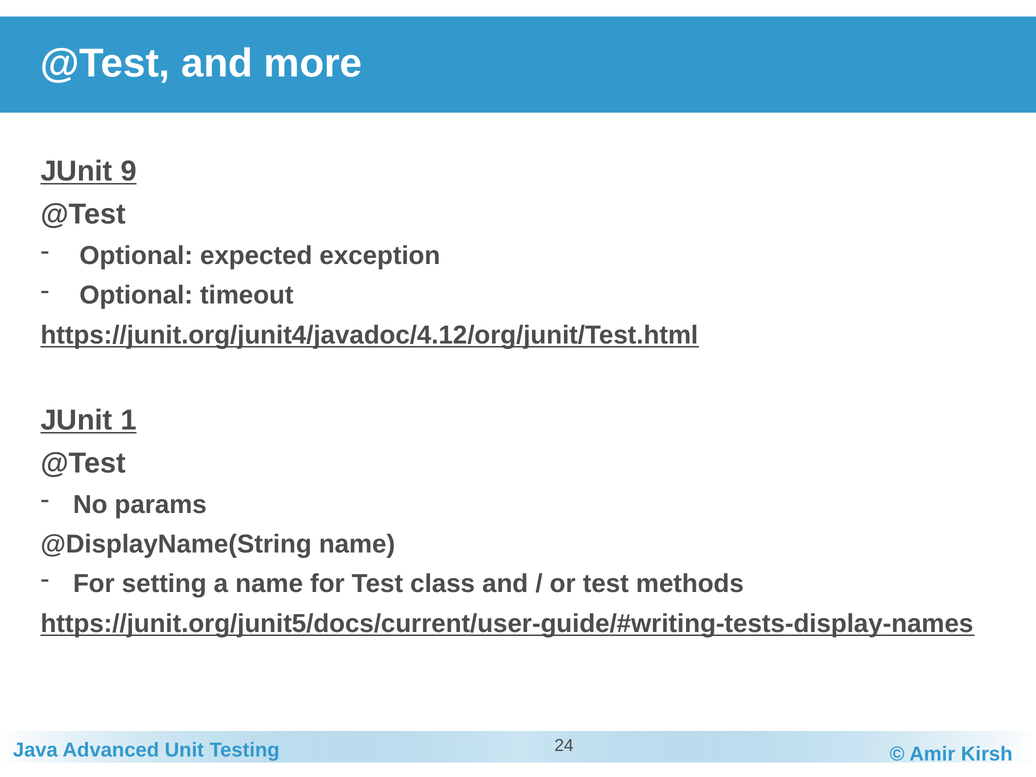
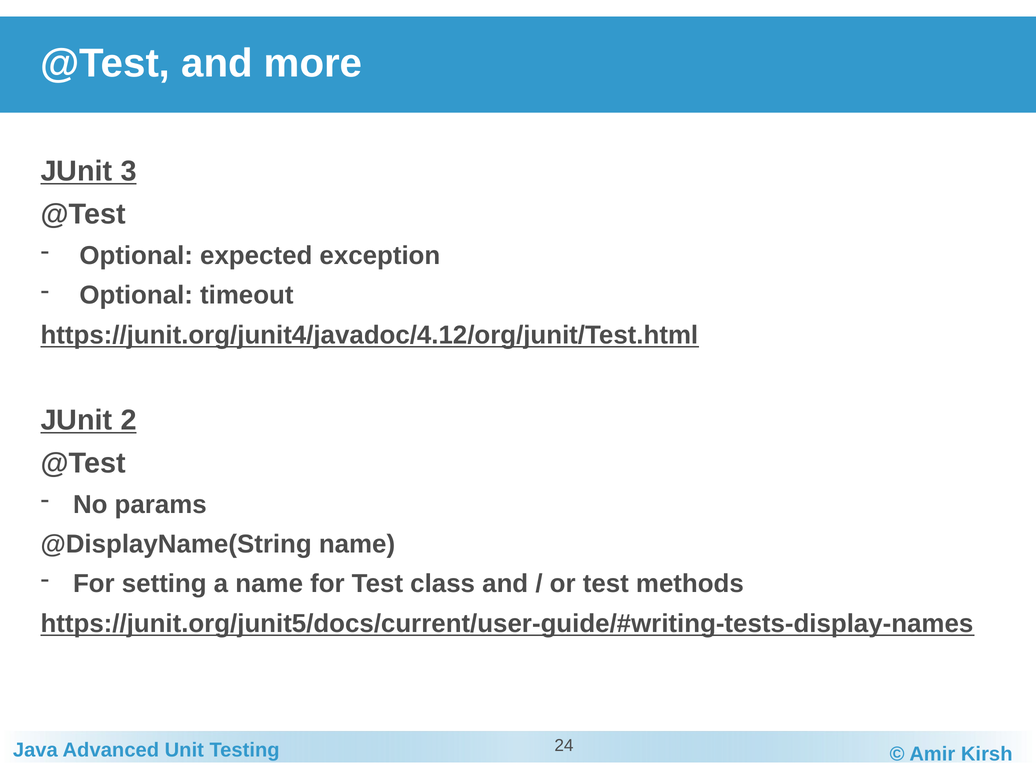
9: 9 -> 3 (129, 171)
1: 1 -> 2 (129, 420)
